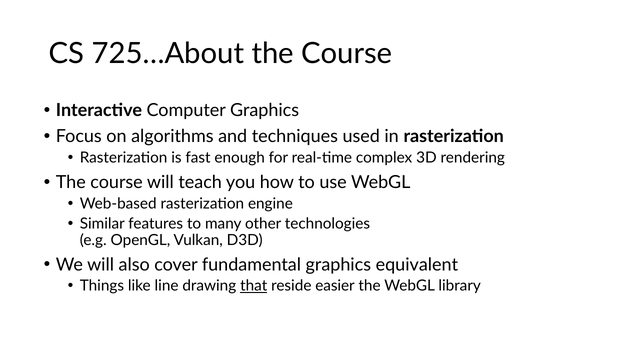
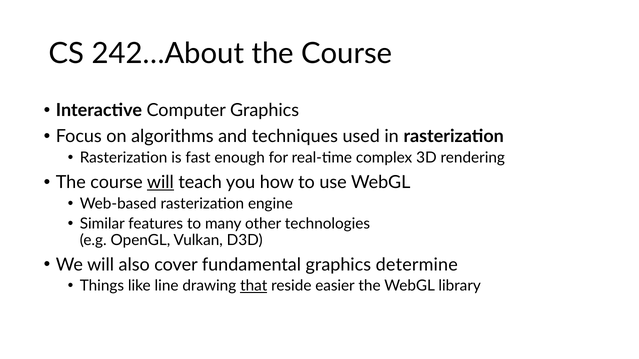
725…About: 725…About -> 242…About (168, 54)
will underline: none -> present (160, 183)
equivalent: equivalent -> determine (417, 265)
